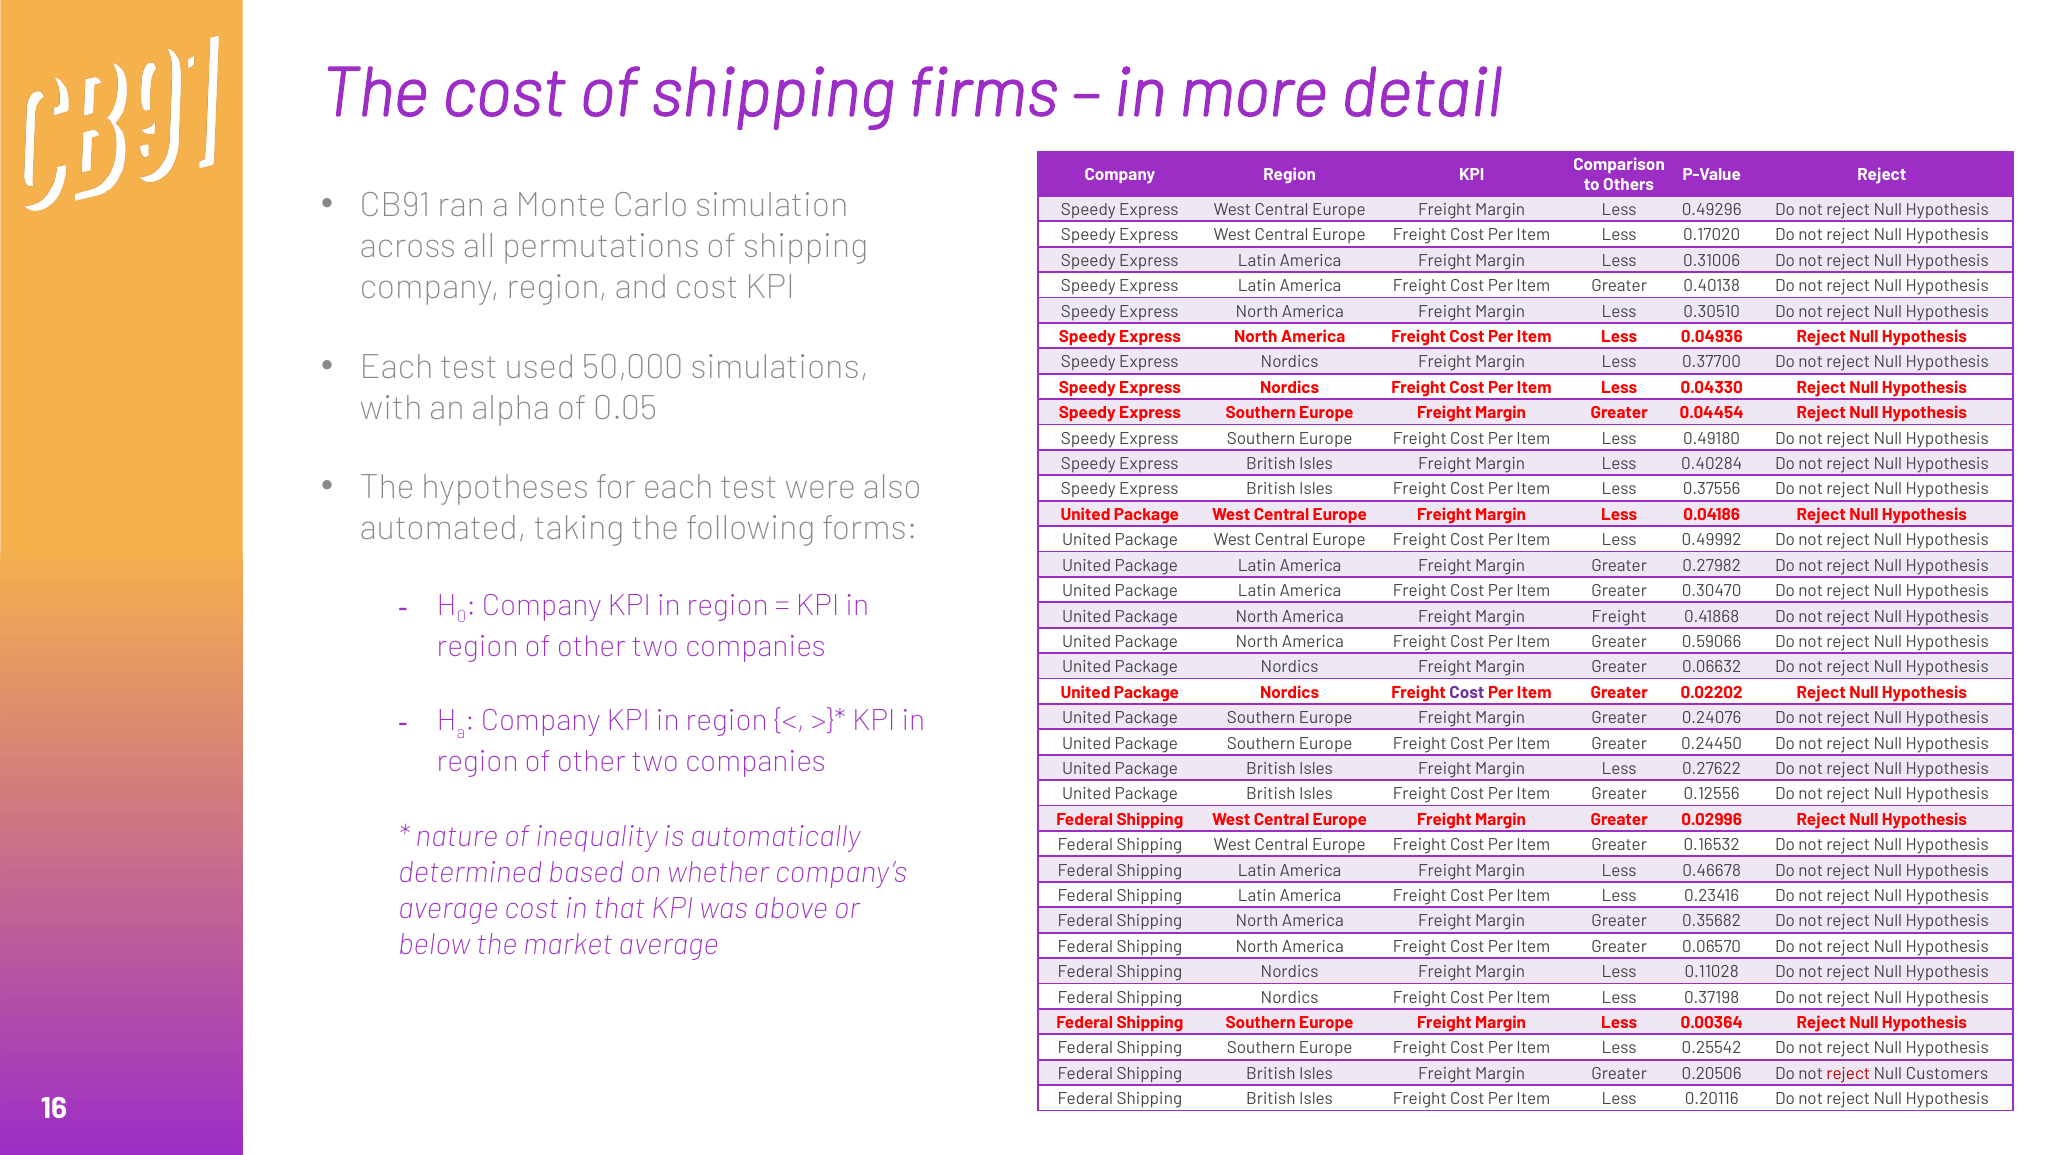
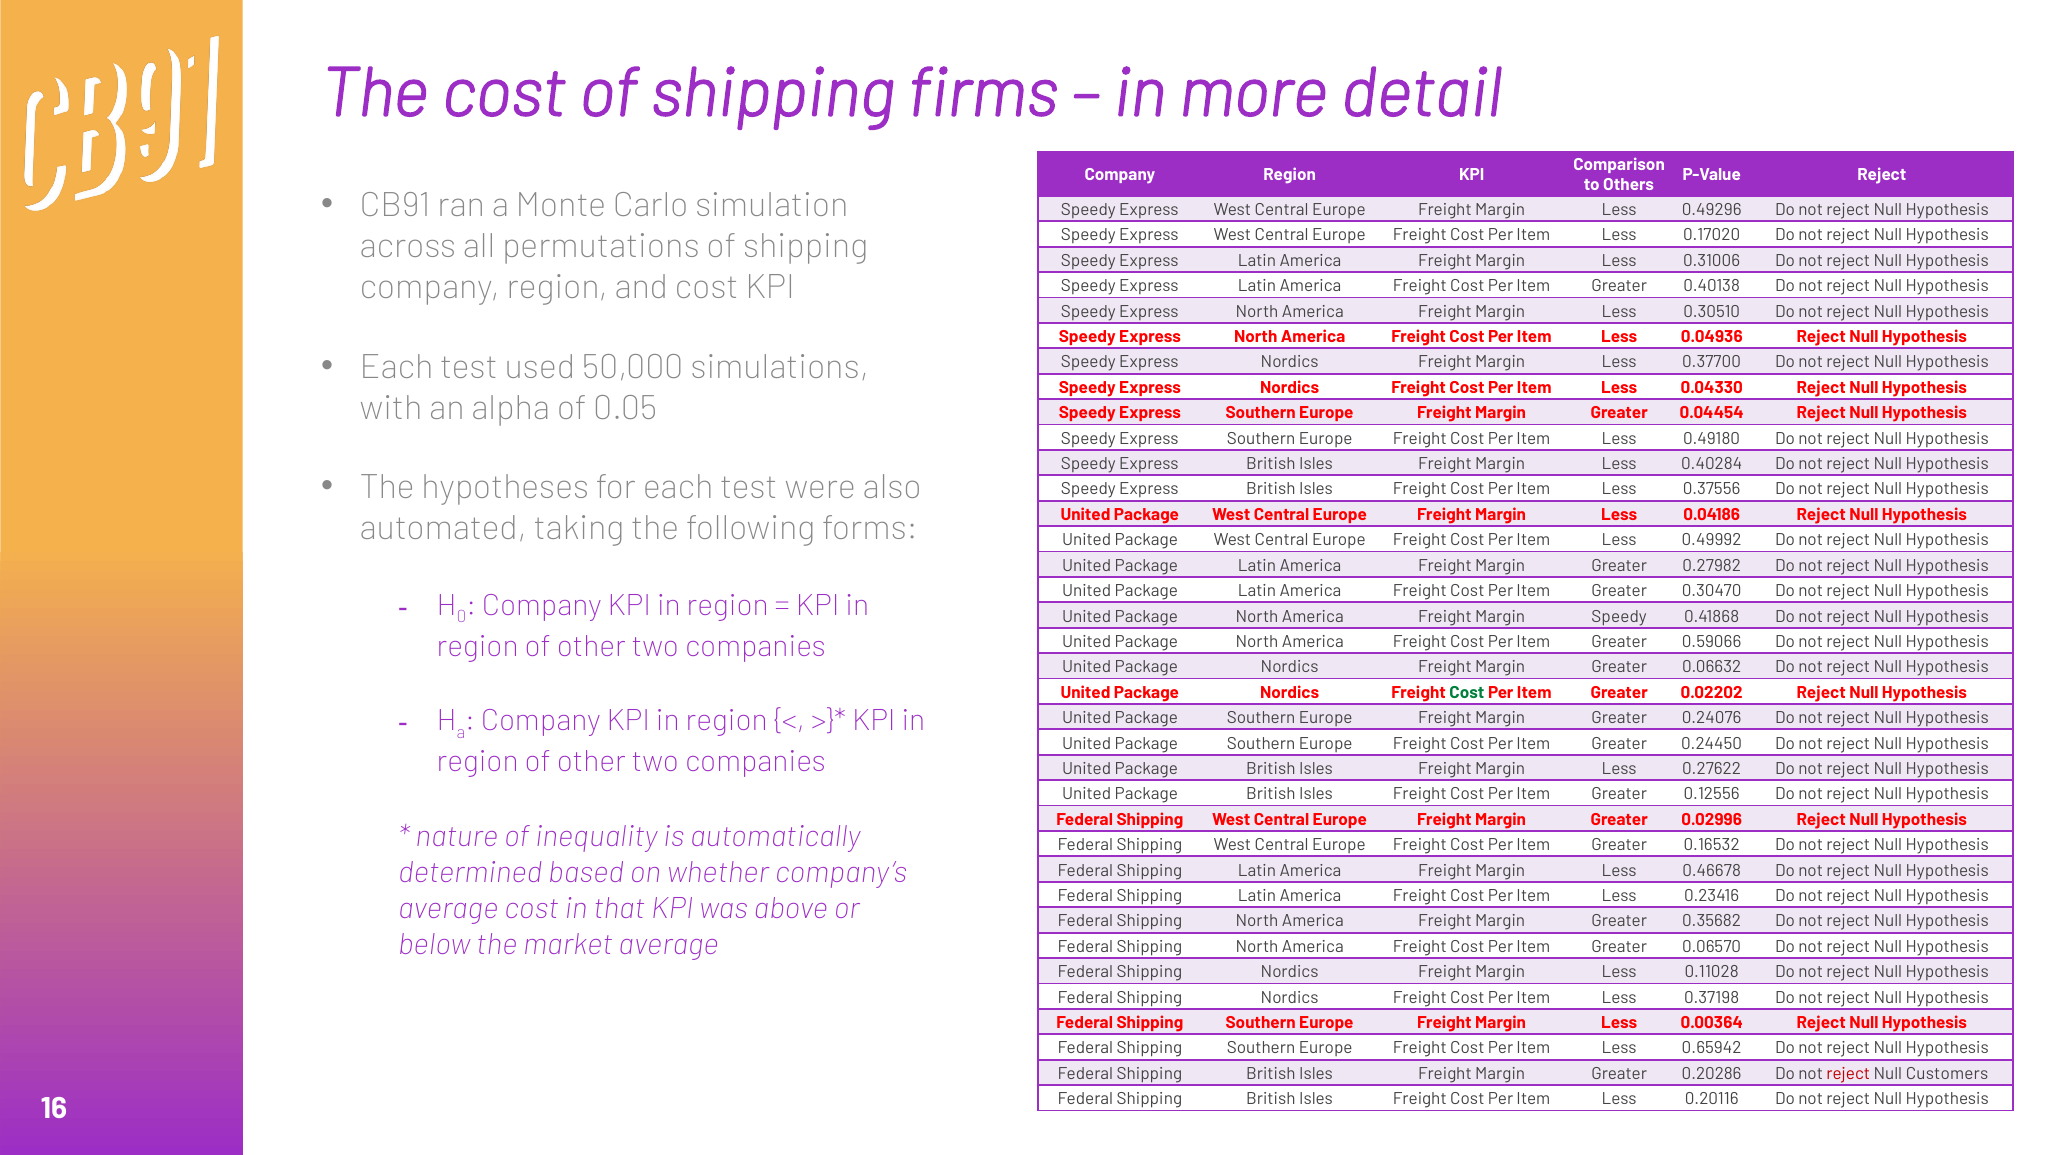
Margin Freight: Freight -> Speedy (1619, 617)
Cost colour: purple -> green (1467, 693)
0.25542: 0.25542 -> 0.65942 (1712, 1049)
0.20506: 0.20506 -> 0.20286 (1712, 1074)
